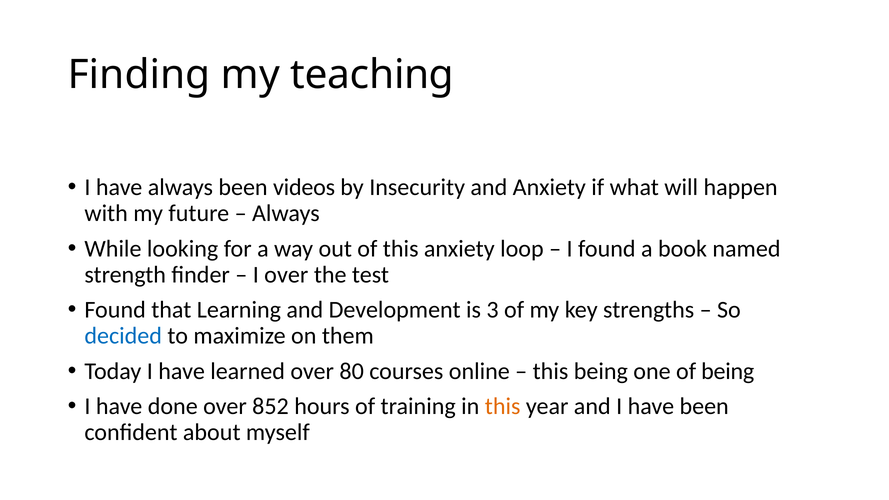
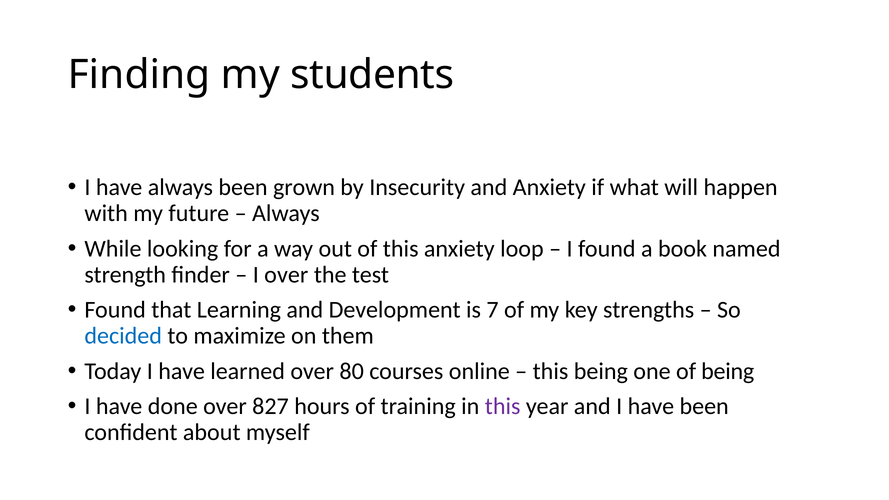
teaching: teaching -> students (372, 75)
videos: videos -> grown (304, 187)
3: 3 -> 7 (493, 310)
852: 852 -> 827 (271, 406)
this colour: orange -> purple (503, 406)
